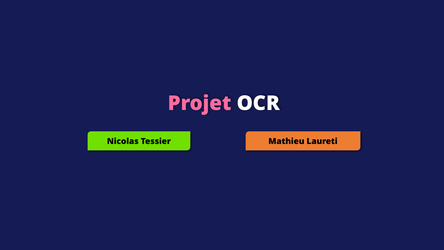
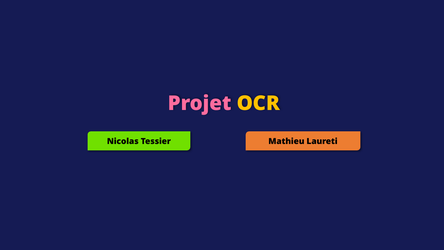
OCR colour: white -> yellow (258, 103)
